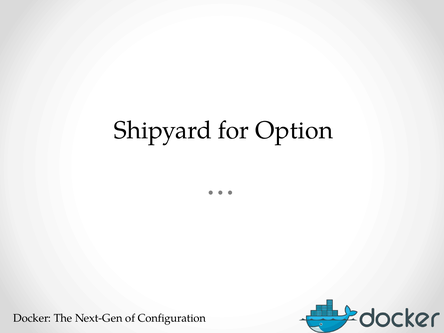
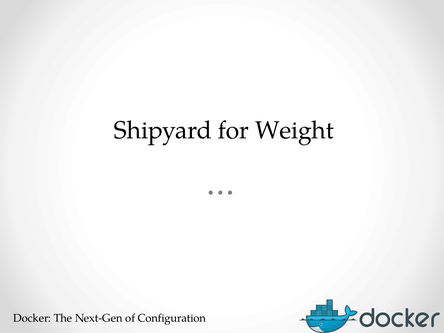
Option: Option -> Weight (294, 130)
